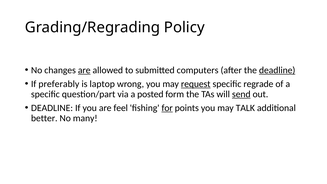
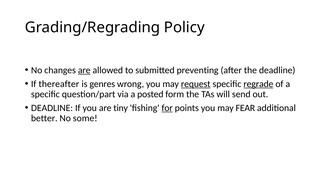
computers: computers -> preventing (198, 70)
deadline underline: present -> none (277, 70)
preferably: preferably -> thereafter (59, 84)
laptop: laptop -> genres (102, 84)
regrade underline: none -> present (258, 84)
send underline: present -> none (241, 94)
feel: feel -> tiny (121, 108)
TALK: TALK -> FEAR (245, 108)
many: many -> some (85, 118)
